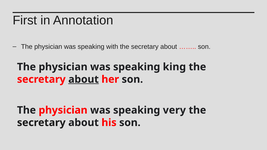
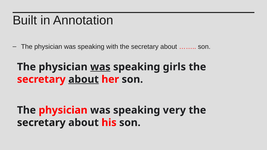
First: First -> Built (25, 20)
was underline: none -> present (100, 67)
king: king -> girls (174, 67)
